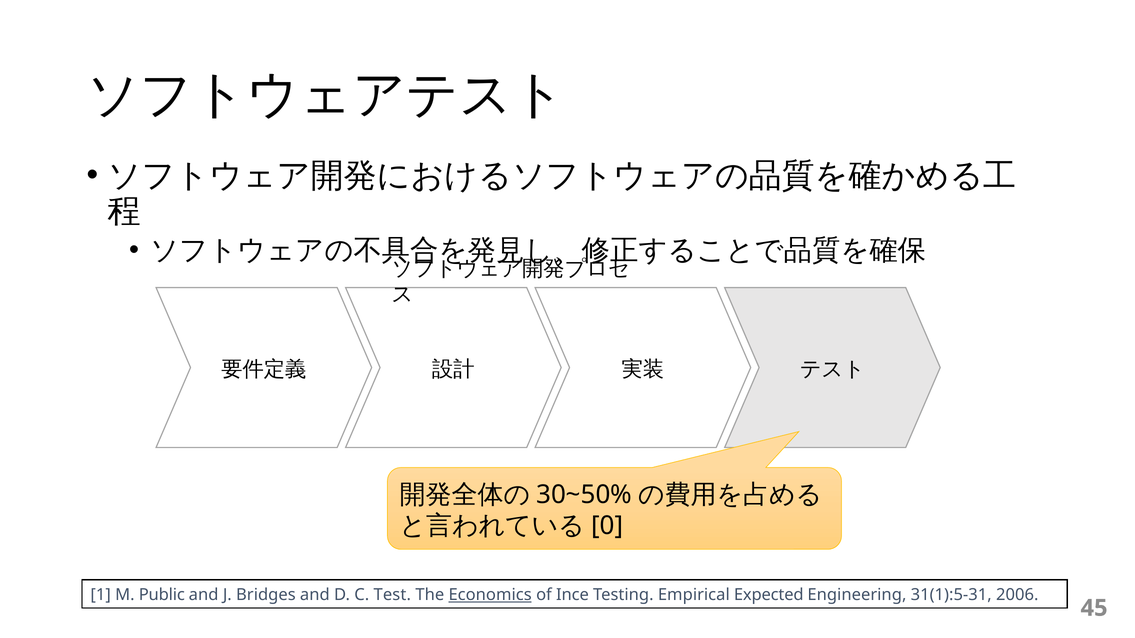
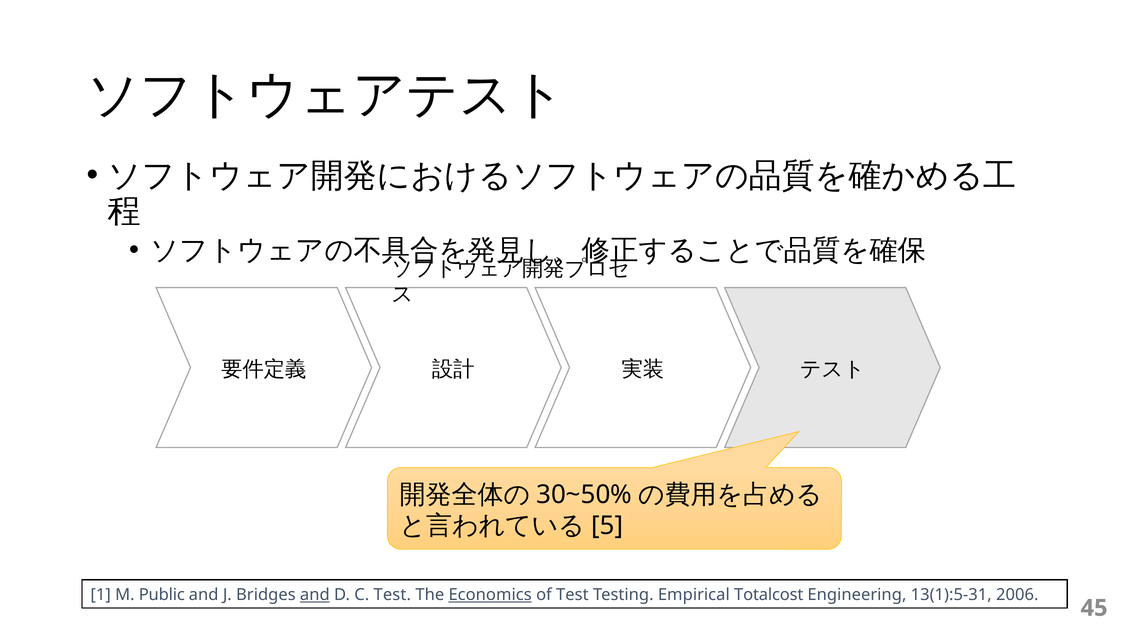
0: 0 -> 5 (607, 526)
and underline: none -> present (315, 595)
of Ince: Ince -> Test (572, 595)
Expected: Expected -> Totalcost (769, 595)
31(1):5-31: 31(1):5-31 -> 13(1):5-31 (951, 595)
